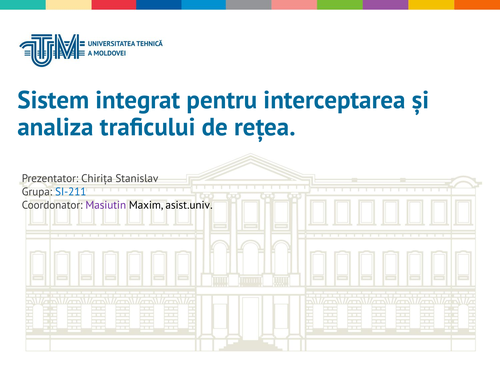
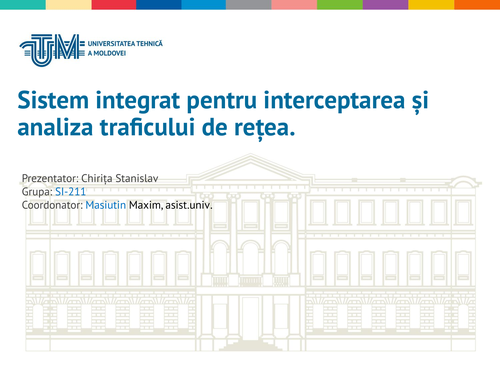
Masiutin colour: purple -> blue (106, 205)
